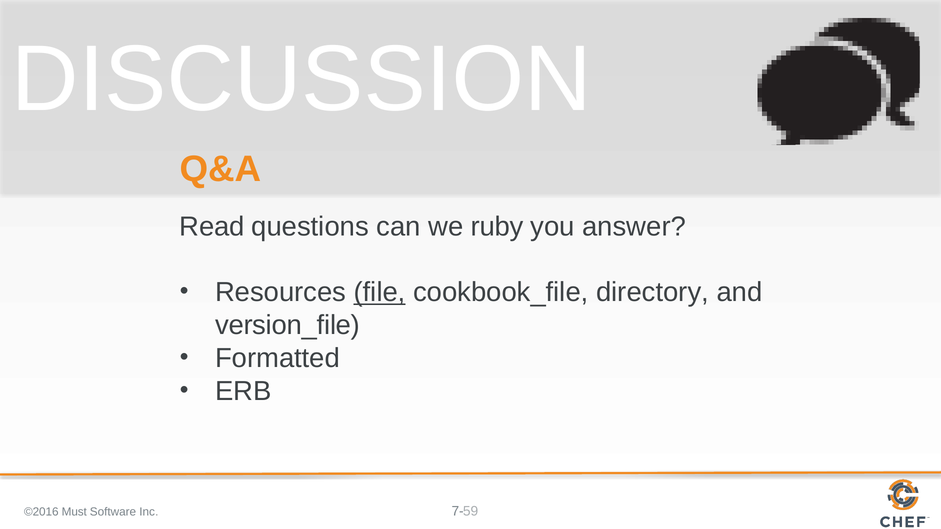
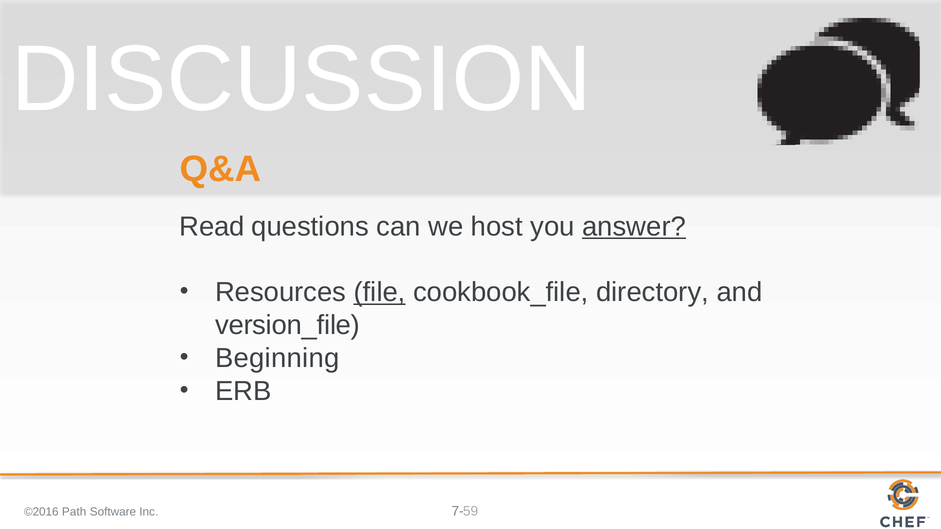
ruby: ruby -> host (497, 227)
answer underline: none -> present (634, 227)
Formatted: Formatted -> Beginning (277, 358)
Must: Must -> Path (74, 512)
